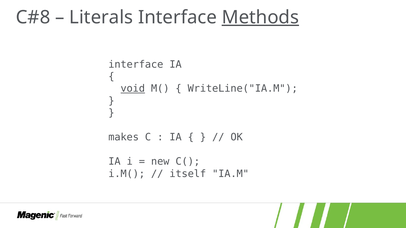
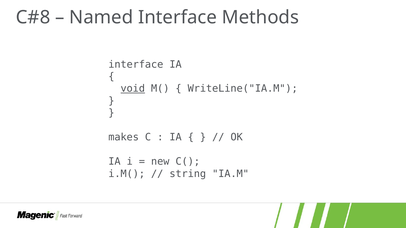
Literals: Literals -> Named (101, 17)
Methods underline: present -> none (260, 17)
itself: itself -> string (188, 174)
